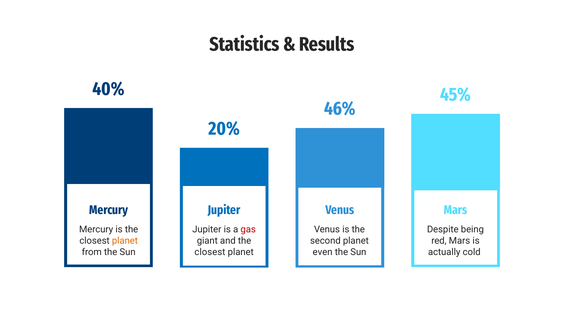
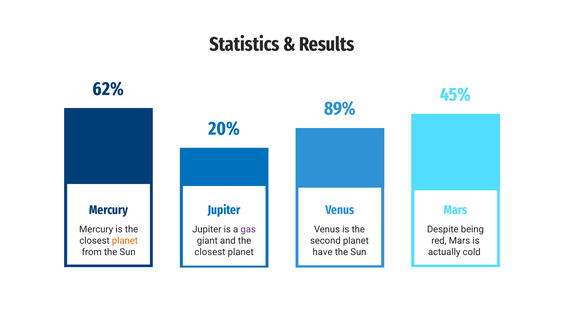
40%: 40% -> 62% (108, 89)
46%: 46% -> 89% (340, 109)
gas colour: red -> purple (248, 230)
even: even -> have (323, 252)
